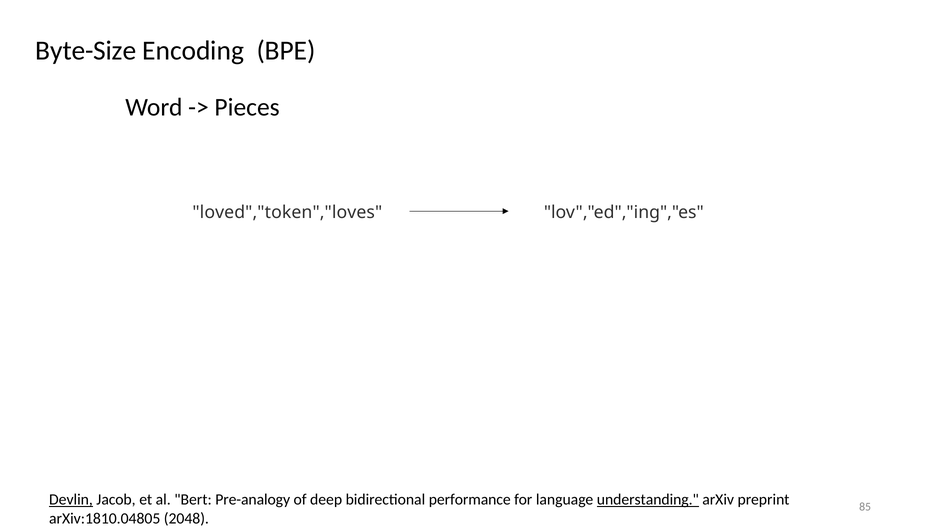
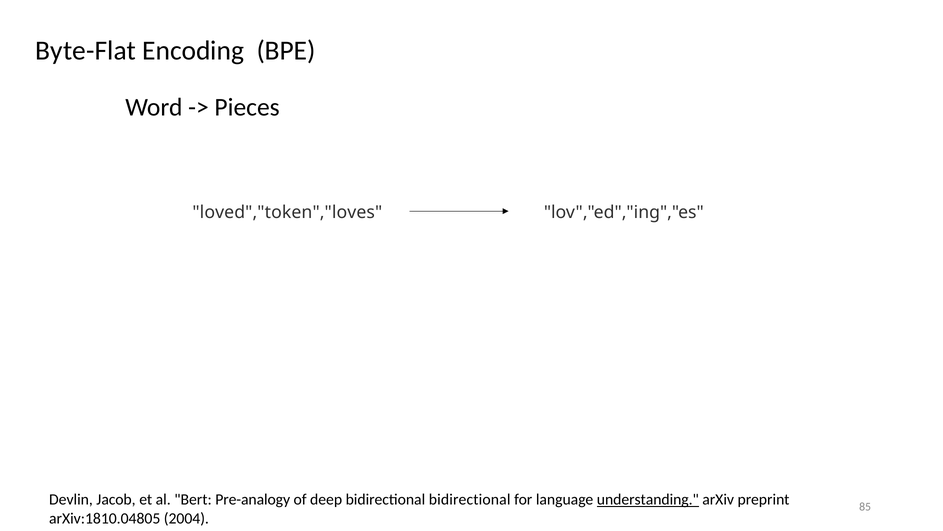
Byte-Size: Byte-Size -> Byte-Flat (86, 50)
Devlin underline: present -> none (71, 499)
bidirectional performance: performance -> bidirectional (470, 499)
2048: 2048 -> 2004 (186, 518)
